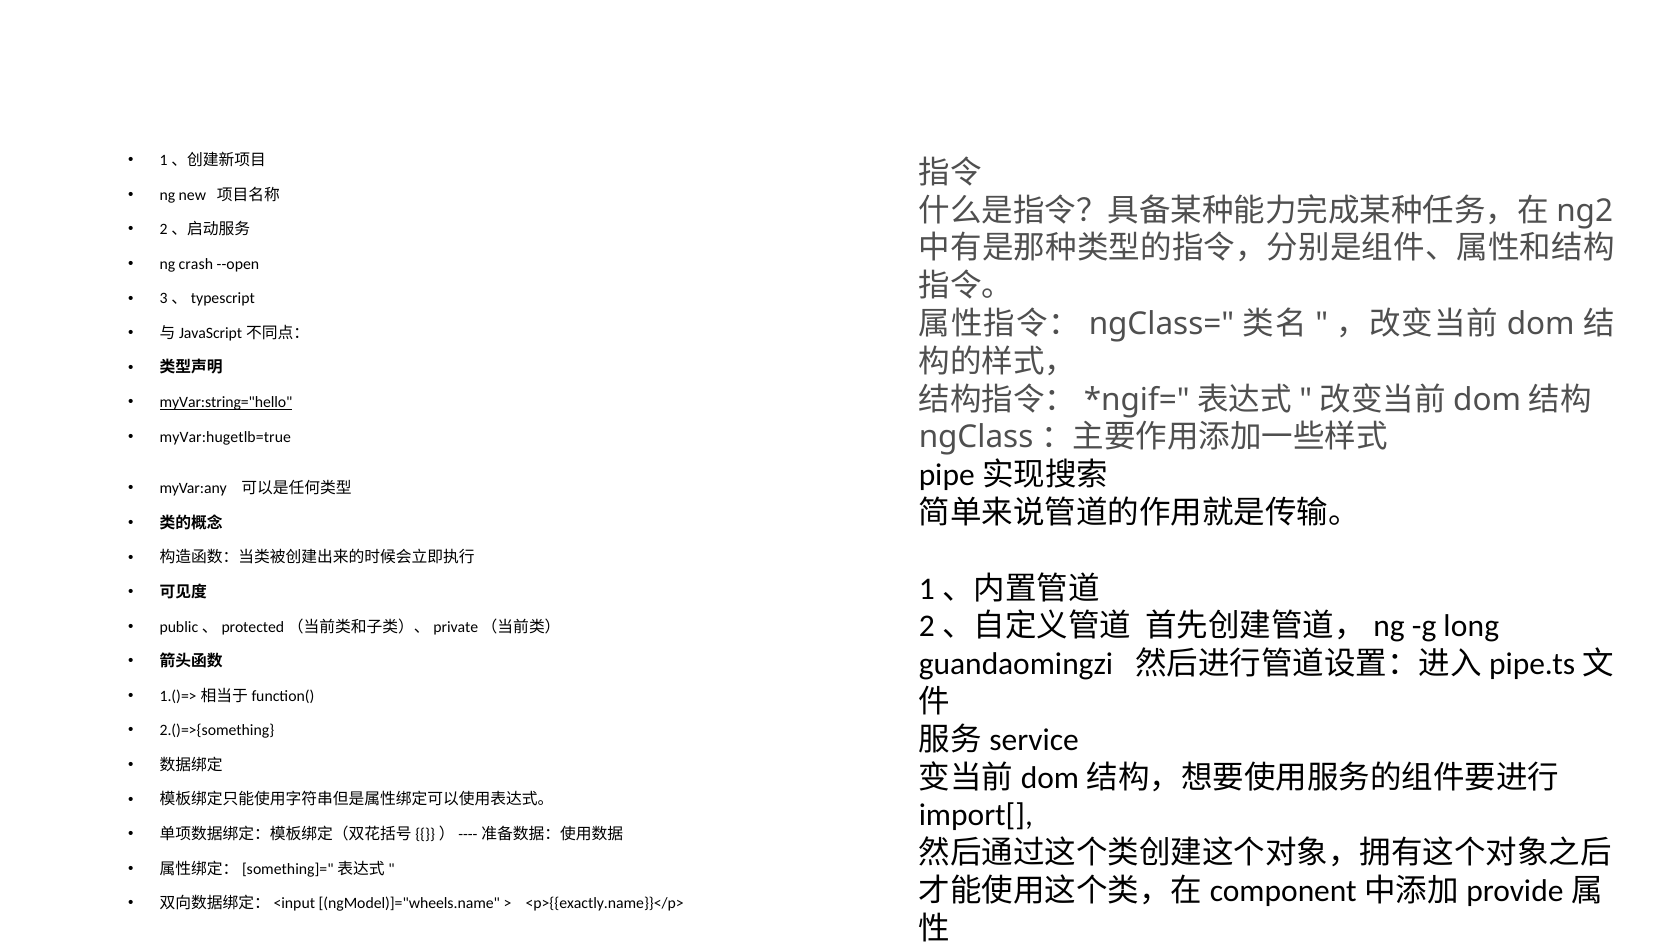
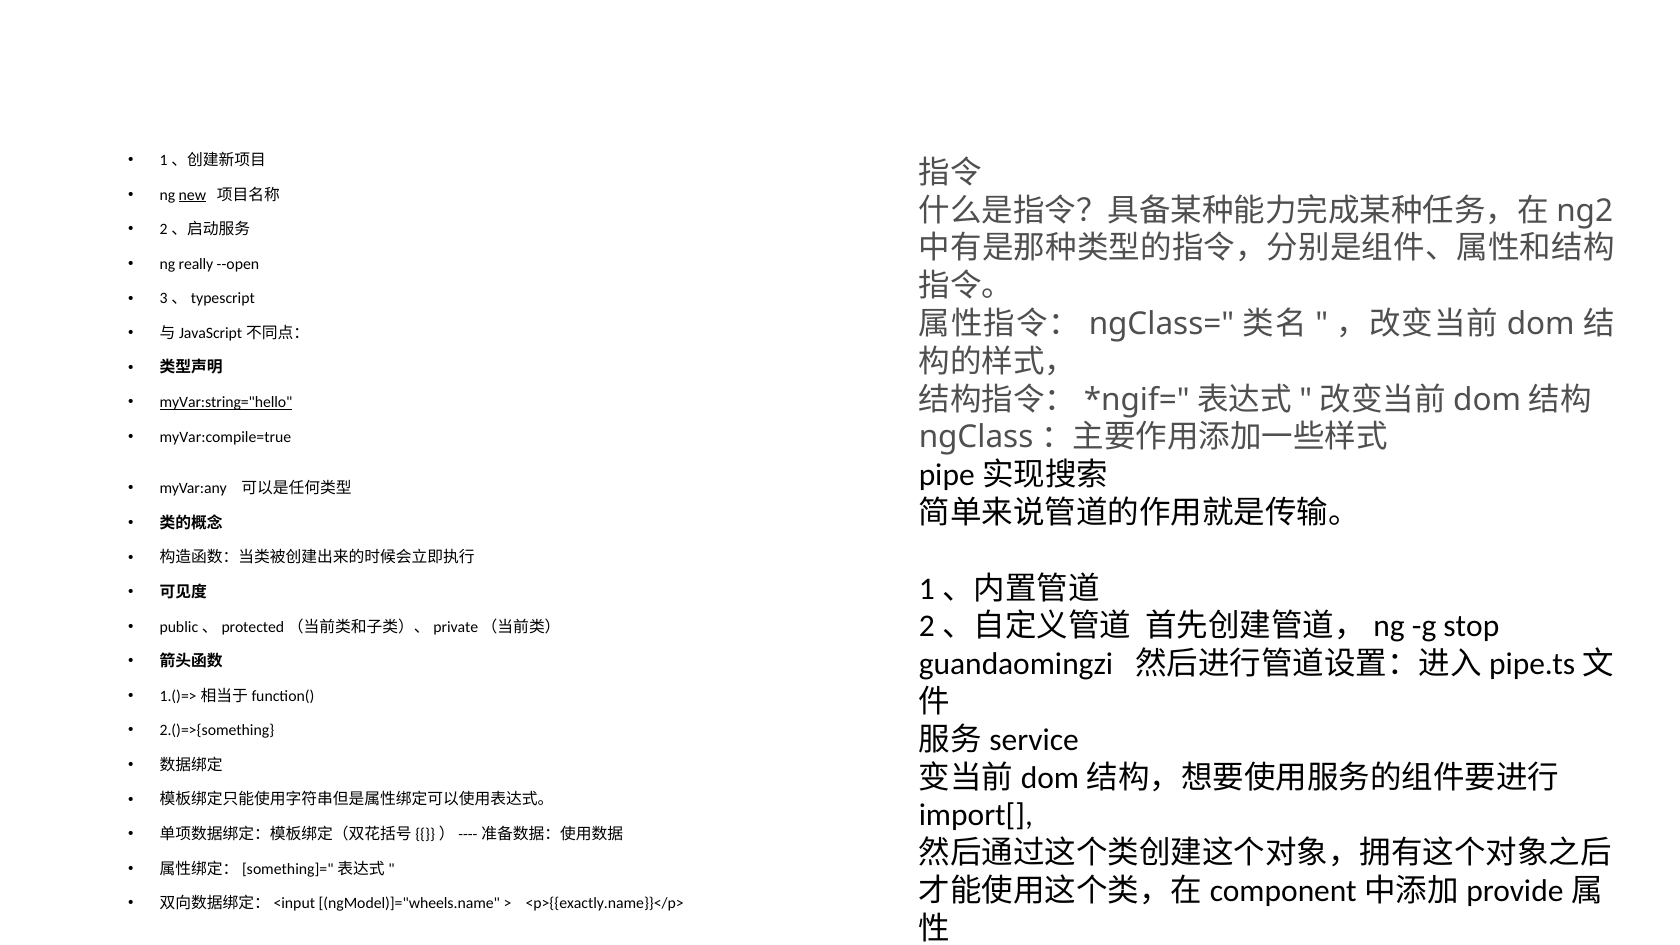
new underline: none -> present (192, 195)
crash: crash -> really (196, 264)
myVar:hugetlb=true: myVar:hugetlb=true -> myVar:compile=true (225, 437)
long: long -> stop (1471, 626)
